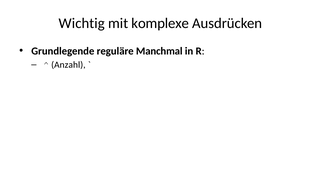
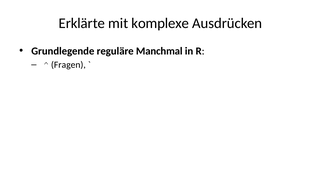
Wichtig: Wichtig -> Erklärte (82, 23)
Anzahl: Anzahl -> Fragen (68, 65)
